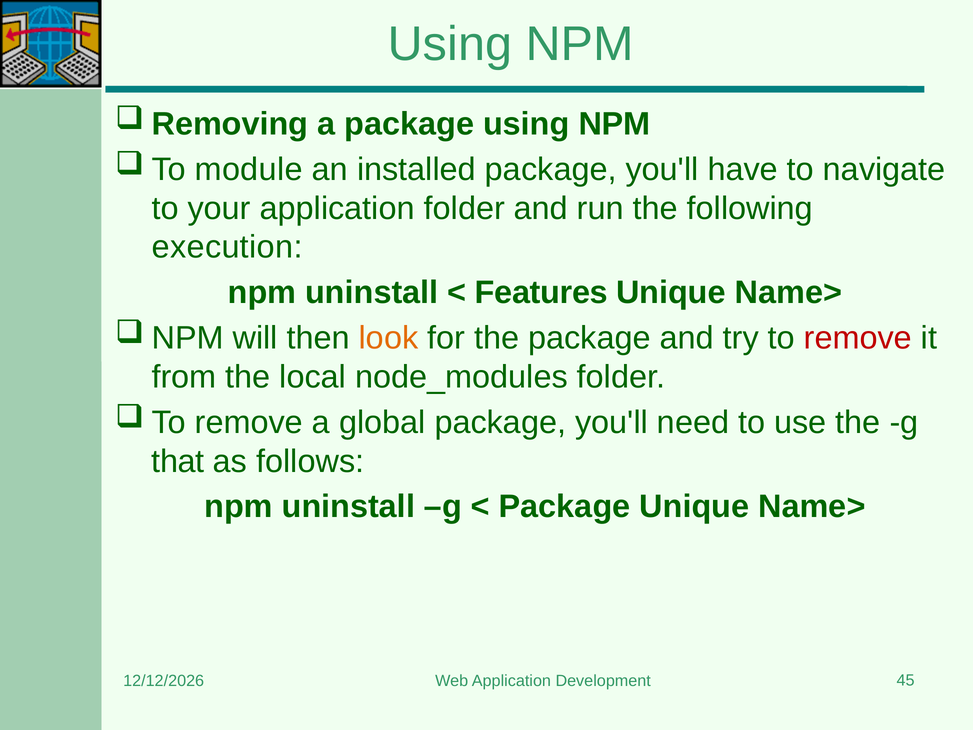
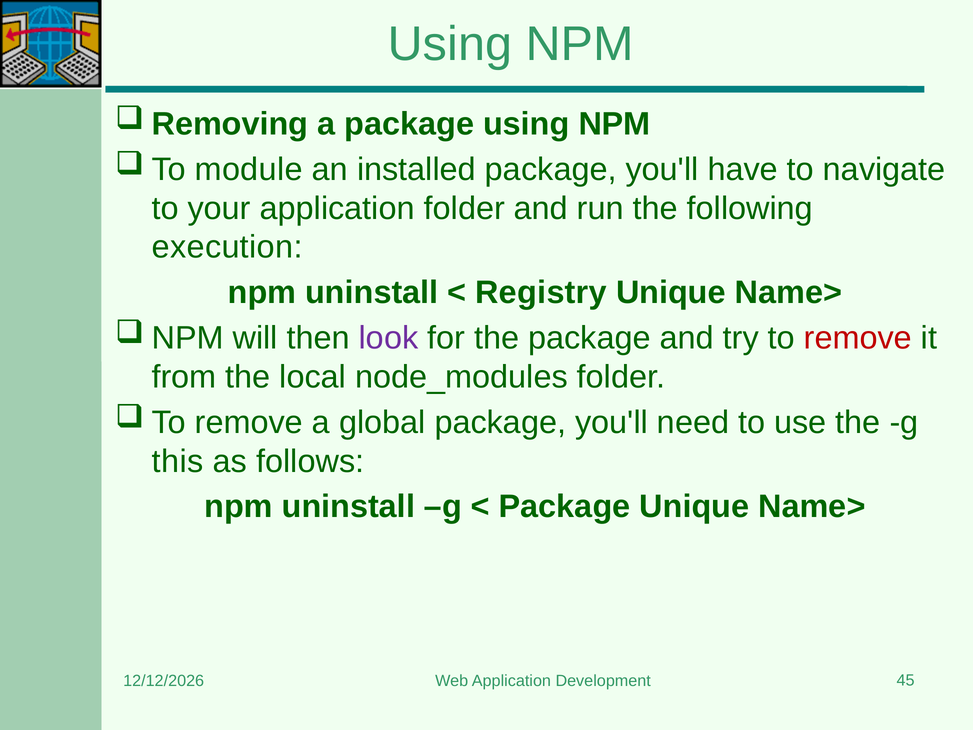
Features: Features -> Registry (541, 293)
look colour: orange -> purple (389, 338)
that: that -> this (178, 461)
